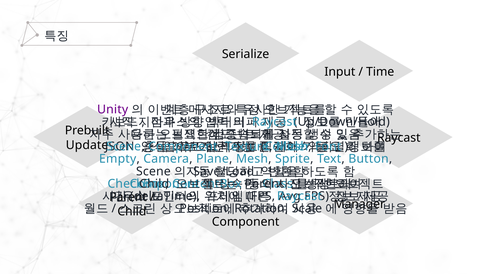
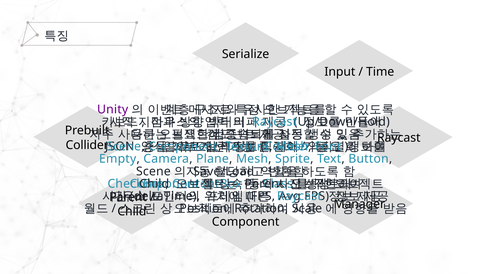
Update: Update -> Collider (87, 145)
